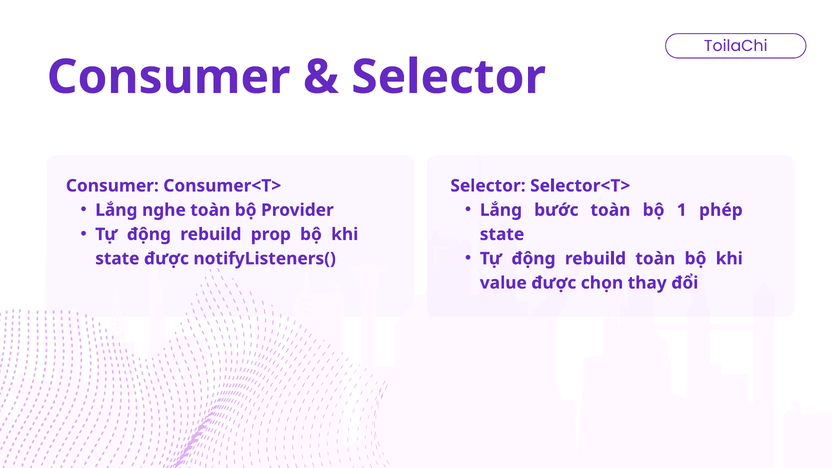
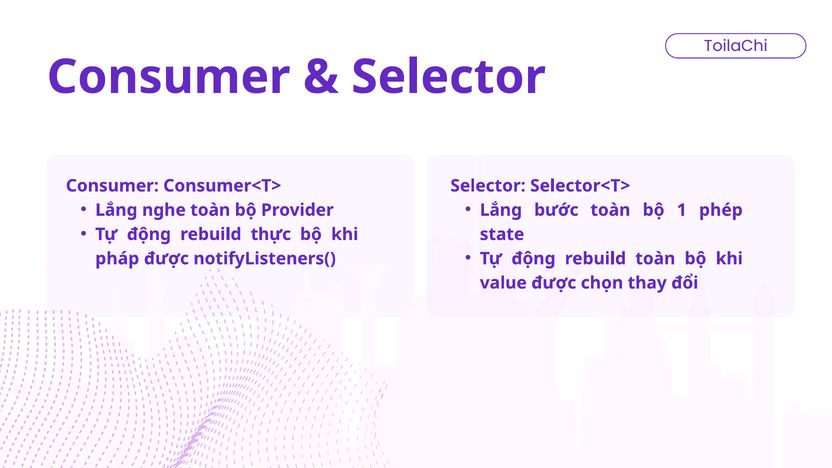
prop: prop -> thực (271, 234)
state: state -> pháp (117, 259)
